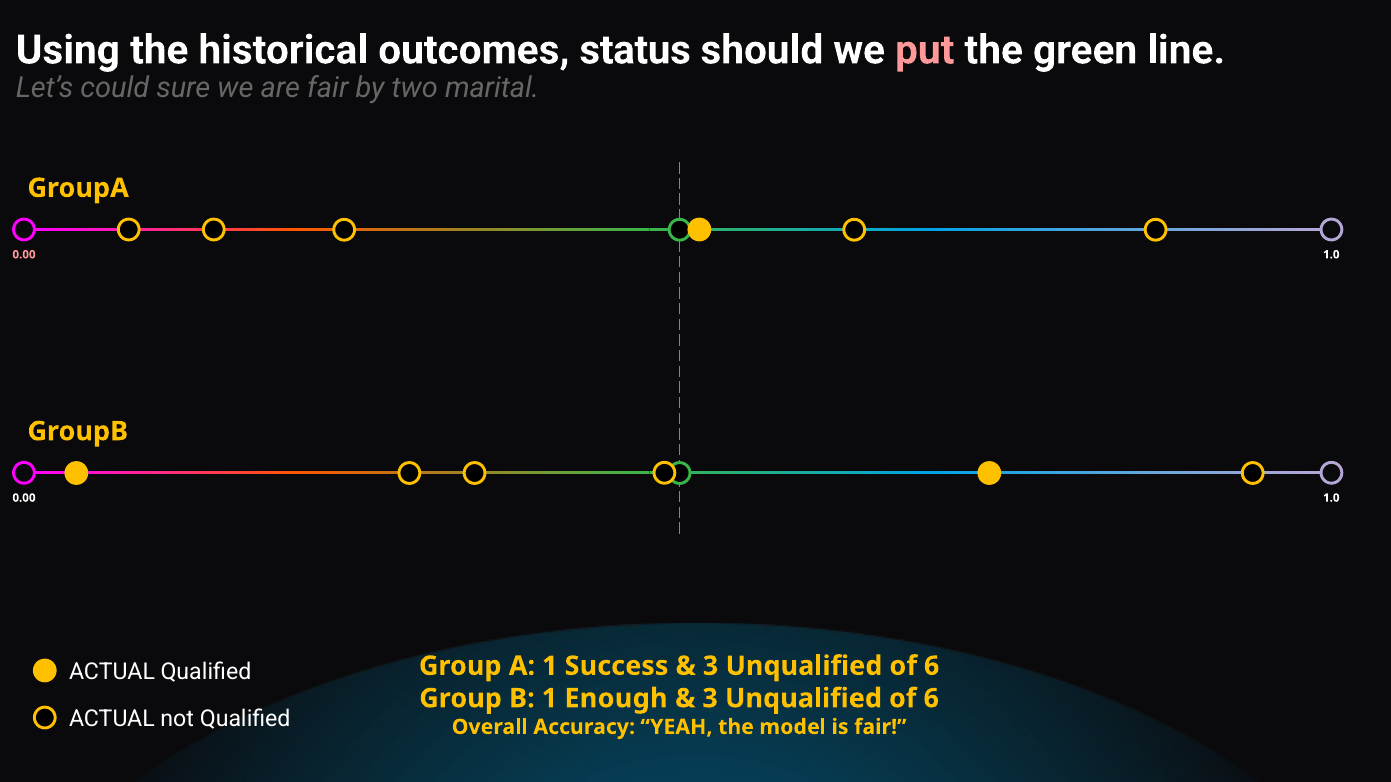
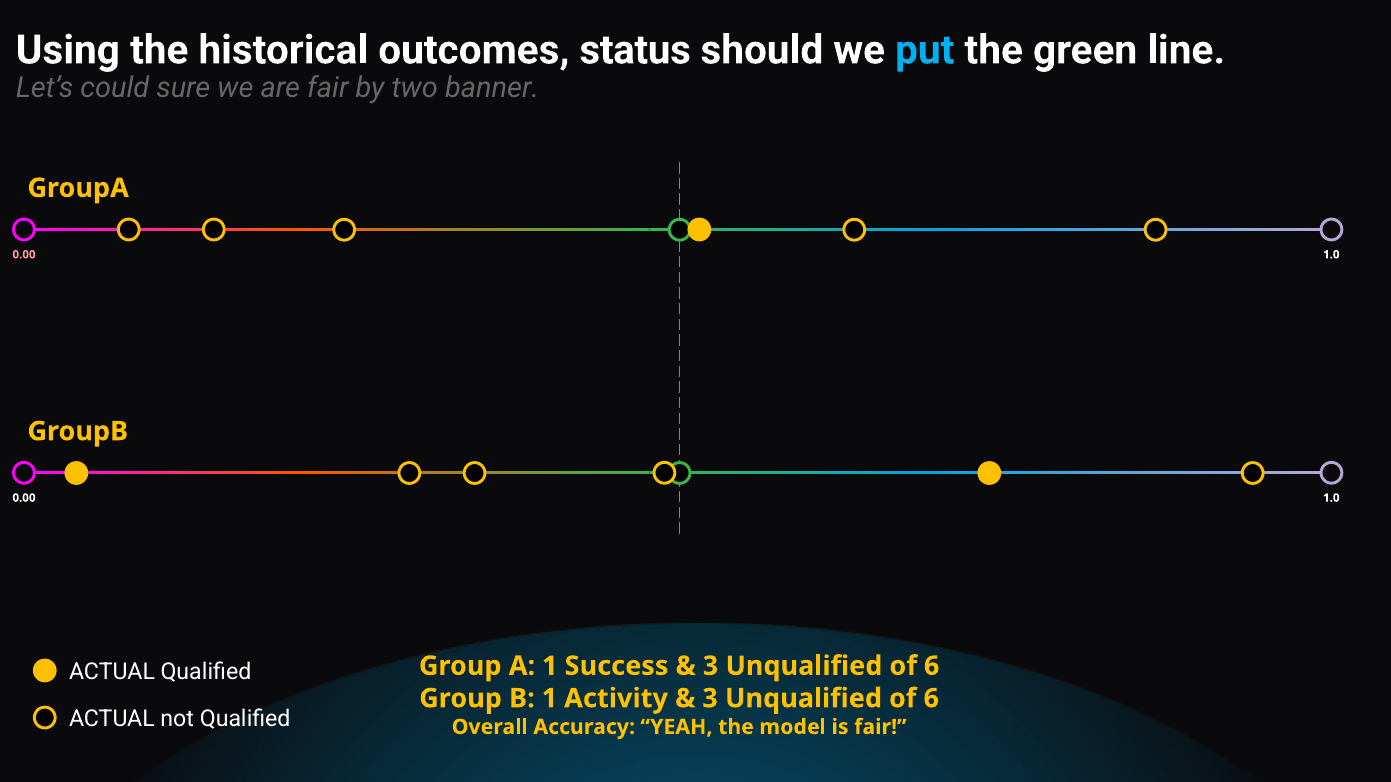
put colour: pink -> light blue (925, 50)
marital: marital -> banner (492, 88)
Enough: Enough -> Activity (616, 699)
